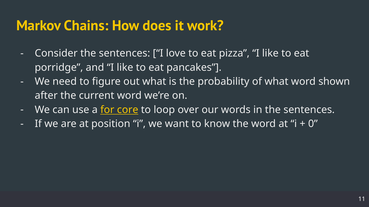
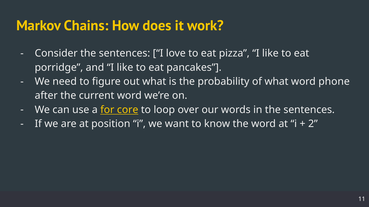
shown: shown -> phone (334, 82)
0: 0 -> 2 (313, 124)
